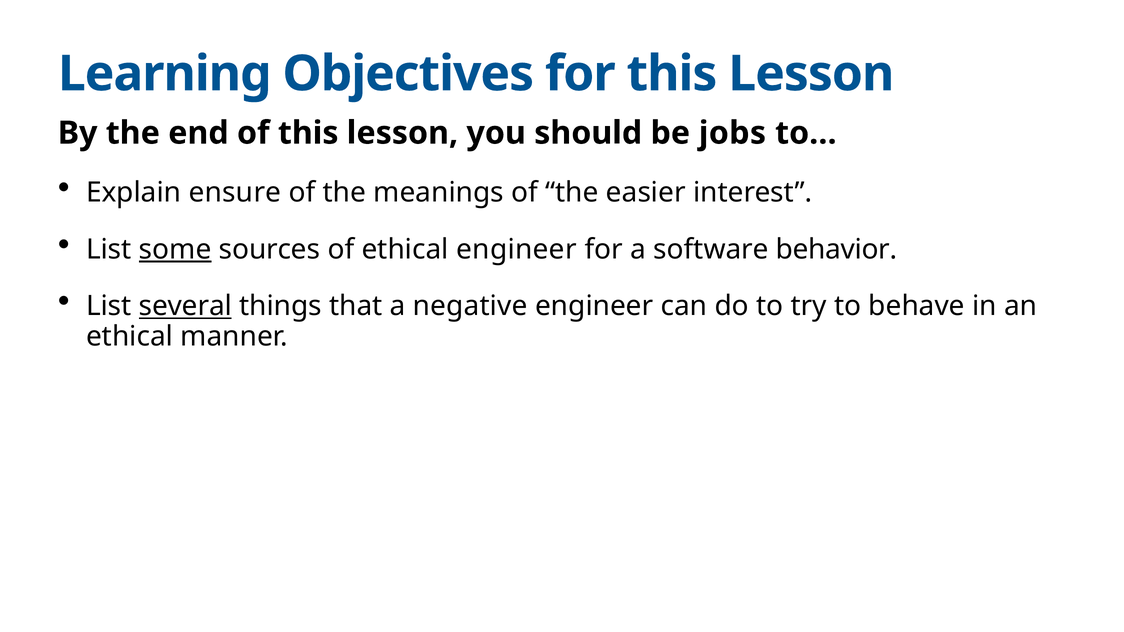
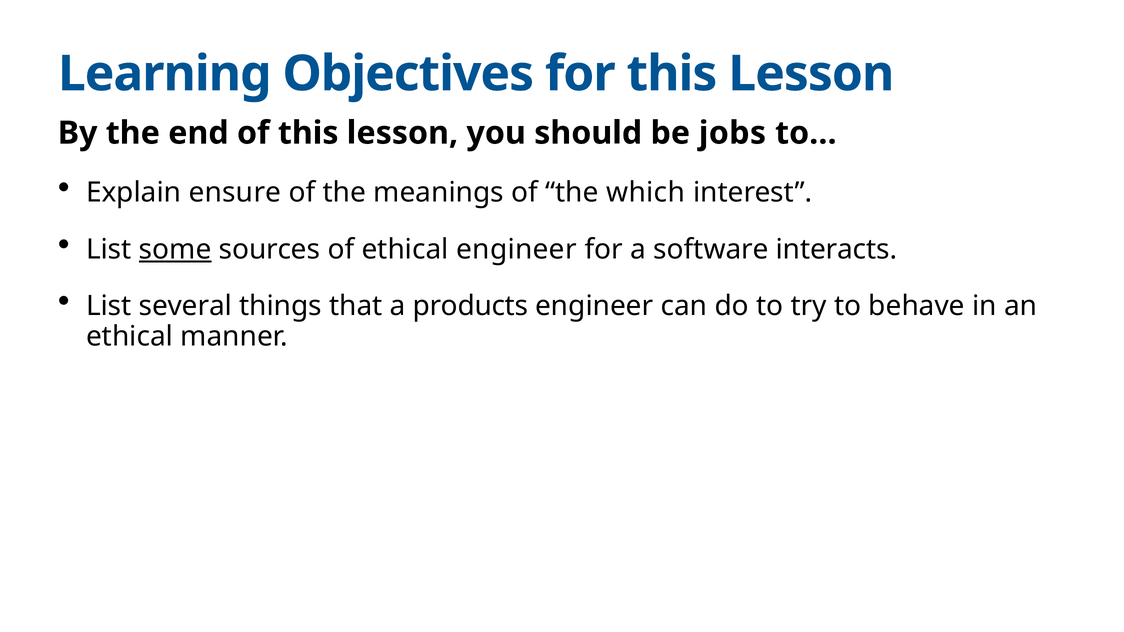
easier: easier -> which (646, 193)
behavior: behavior -> interacts (836, 250)
several underline: present -> none (185, 306)
negative: negative -> products (470, 306)
